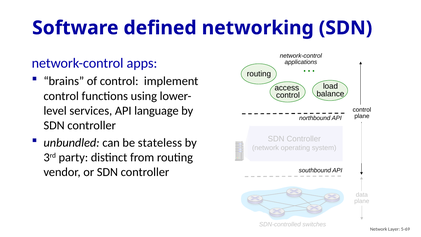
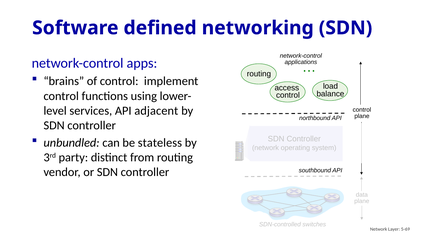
language: language -> adjacent (156, 111)
